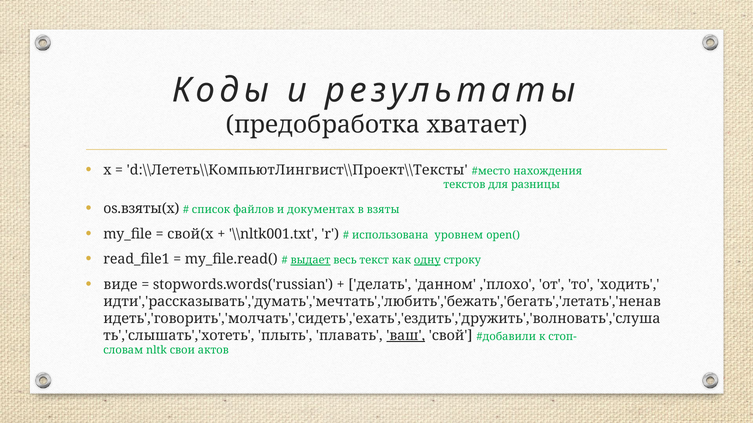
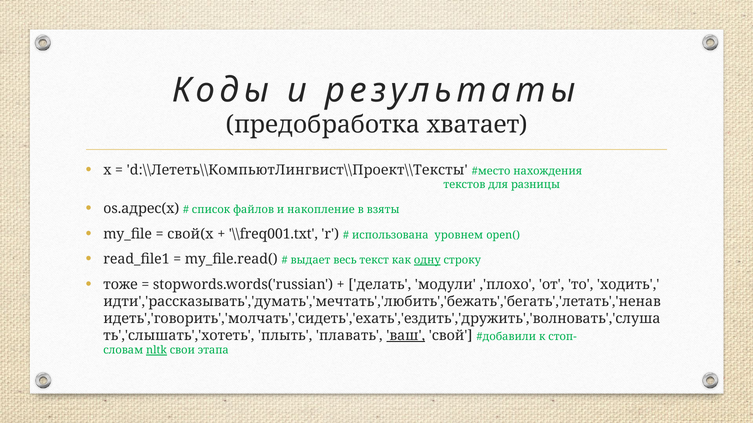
os.взяты(x: os.взяты(x -> os.адрес(x (141, 209)
документах: документах -> накопление (321, 210)
\\nltk001.txt: \\nltk001.txt -> \\freq001.txt (273, 234)
выдает underline: present -> none (310, 261)
виде: виде -> тоже (121, 285)
данном: данном -> модули (445, 285)
nltk underline: none -> present (156, 351)
актов: актов -> этапа (213, 351)
